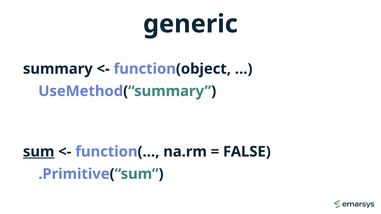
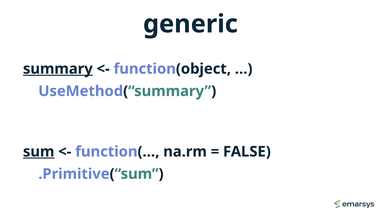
summary underline: none -> present (58, 69)
